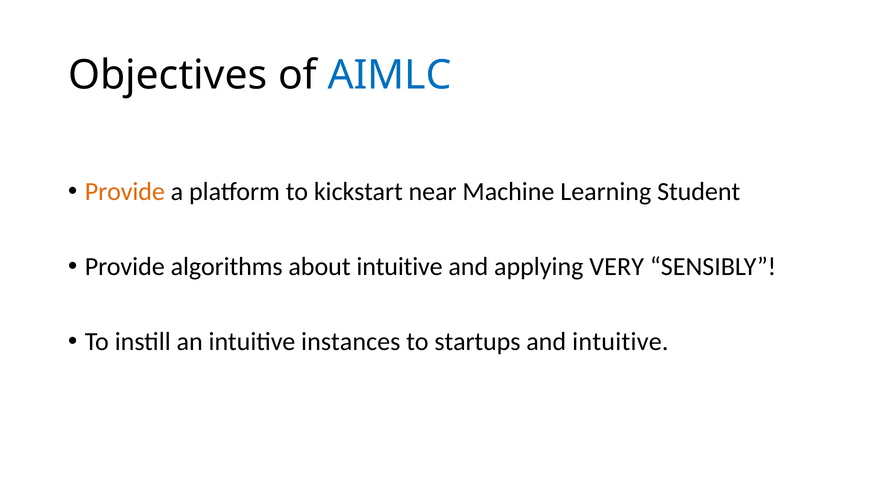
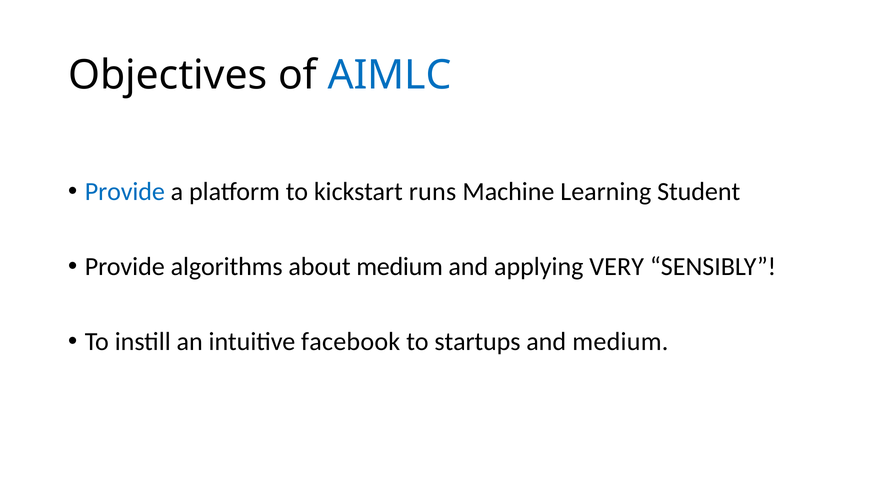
Provide colour: orange -> blue (125, 192)
near: near -> runs (432, 192)
about intuitive: intuitive -> medium (400, 267)
instances: instances -> facebook (351, 342)
and intuitive: intuitive -> medium (620, 342)
